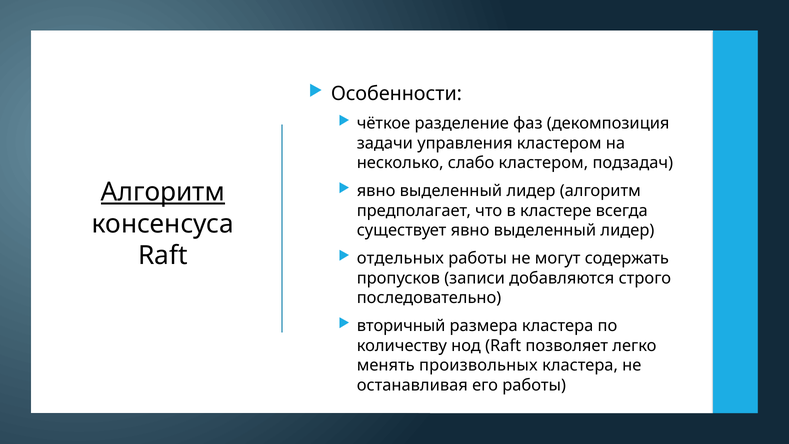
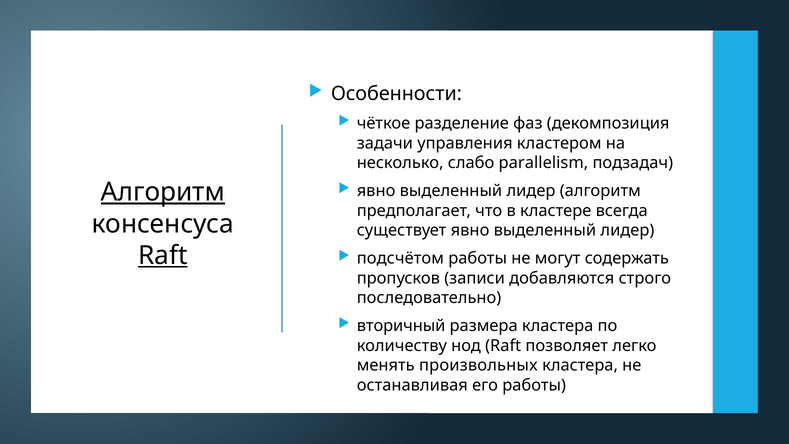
слабо кластером: кластером -> parallelism (543, 163)
Raft underline: none -> present (163, 255)
отдельных: отдельных -> подсчётом (400, 258)
